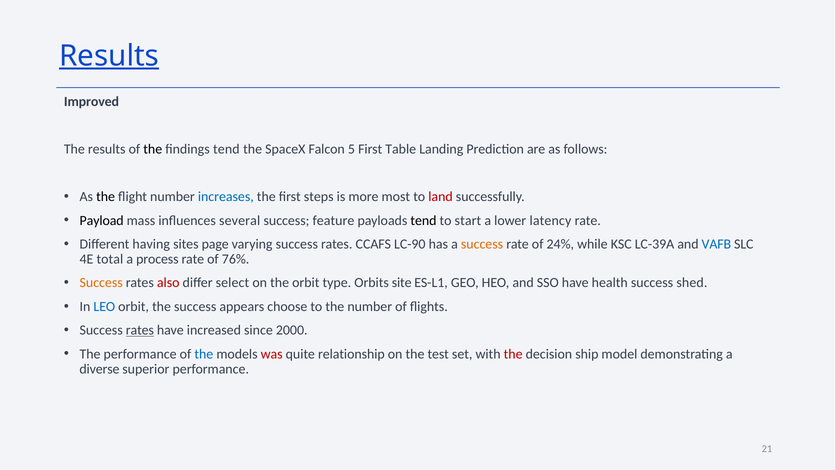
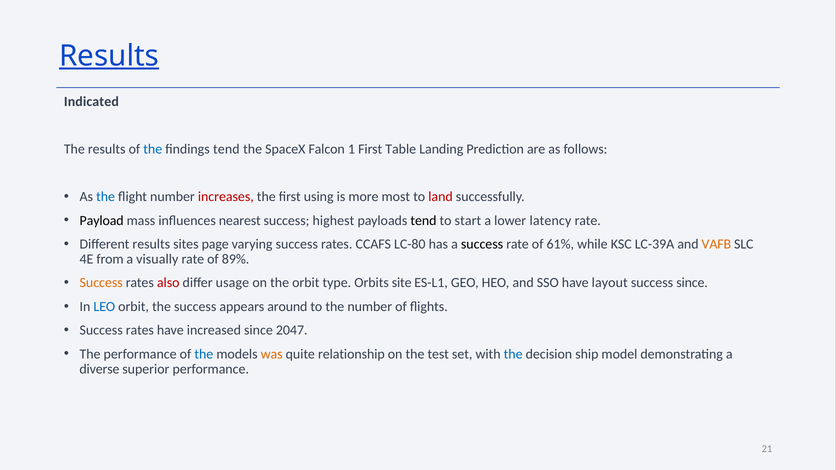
Improved: Improved -> Indicated (91, 102)
the colour: black -> blue (153, 149)
5: 5 -> 1 (351, 149)
the colour: black -> blue (106, 197)
increases colour: blue -> red (226, 197)
steps: steps -> using (319, 197)
several: several -> nearest (240, 221)
feature: feature -> highest (333, 221)
Different having: having -> results (151, 244)
LC-90: LC-90 -> LC-80 (410, 244)
success colour: orange -> black (482, 244)
24%: 24% -> 61% (560, 244)
VAFB colour: blue -> orange (716, 244)
total: total -> from (110, 259)
process: process -> visually (157, 259)
76%: 76% -> 89% (236, 259)
select: select -> usage (232, 283)
health: health -> layout (610, 283)
success shed: shed -> since (692, 283)
choose: choose -> around (287, 307)
rates underline: present -> none (140, 330)
2000: 2000 -> 2047 (292, 330)
was colour: red -> orange (272, 354)
the colour: red -> blue (513, 354)
